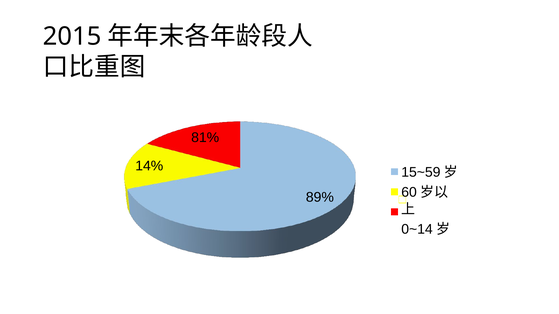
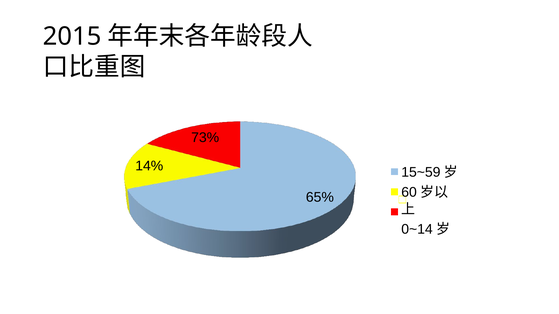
81%: 81% -> 73% (205, 138)
89%: 89% -> 65% (320, 198)
